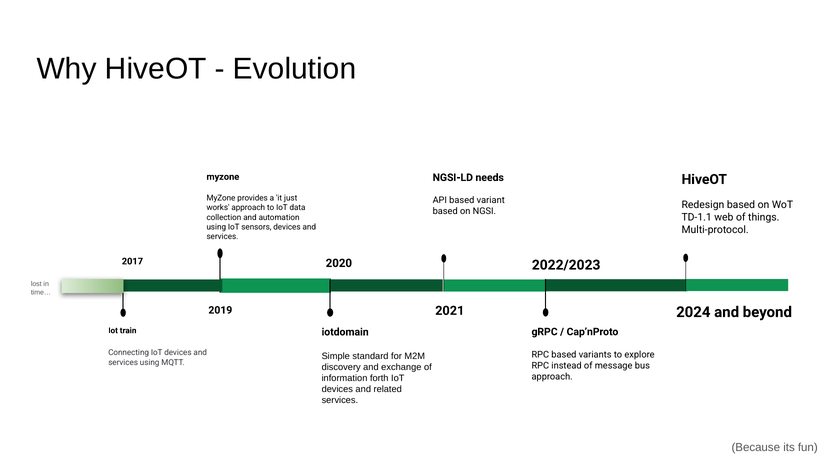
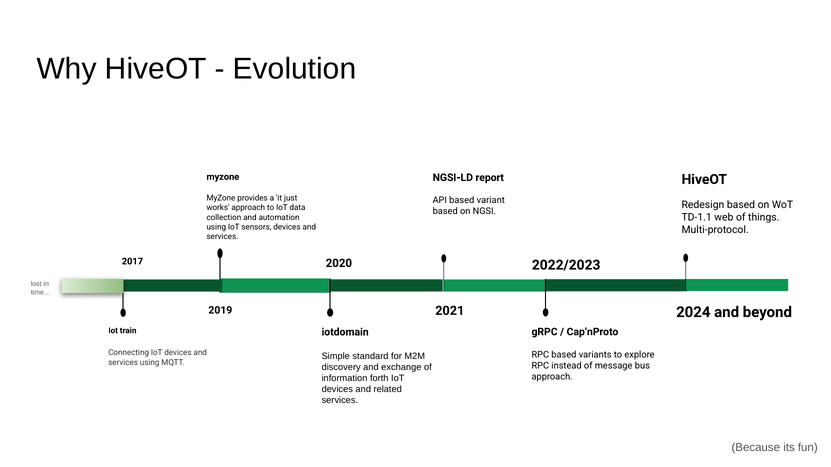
needs: needs -> report (490, 178)
